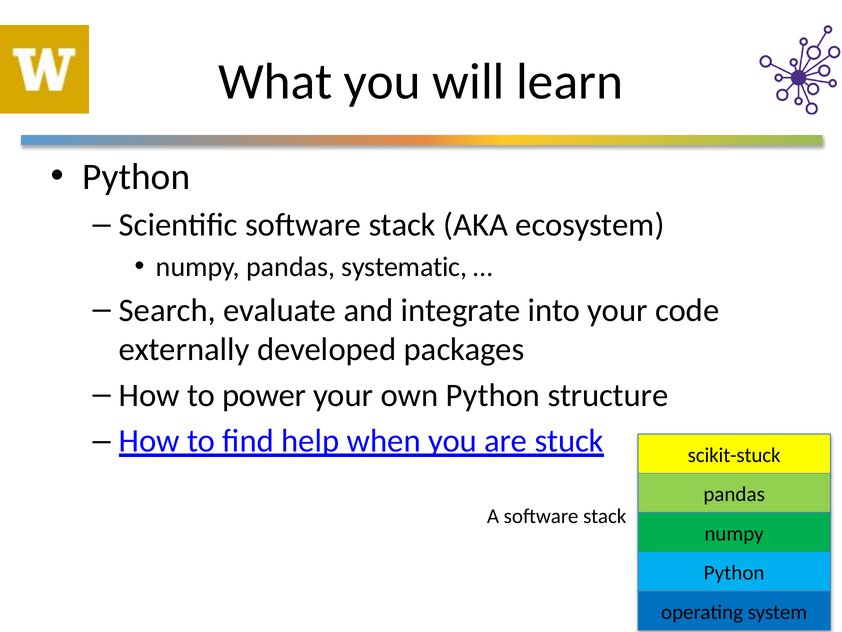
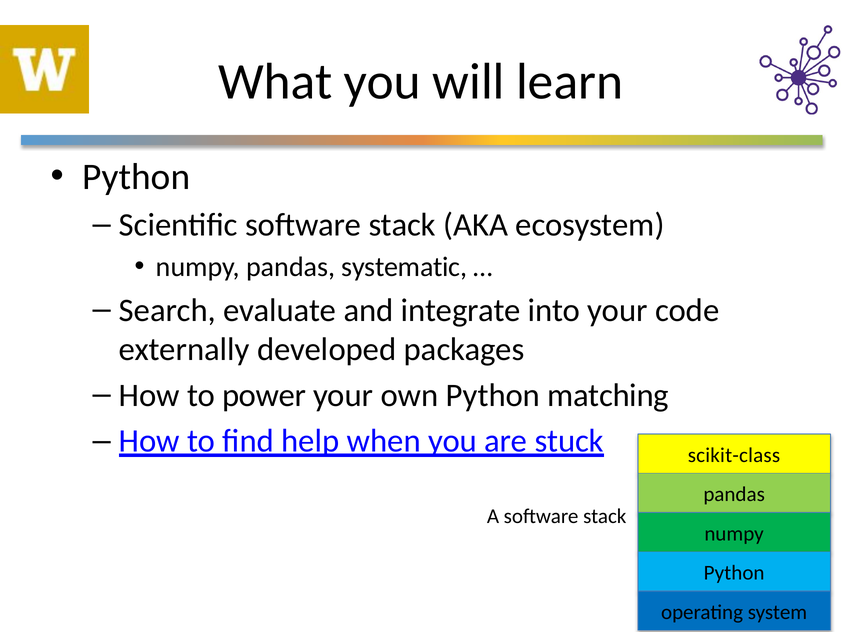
structure: structure -> matching (608, 395)
scikit-stuck: scikit-stuck -> scikit-class (734, 455)
